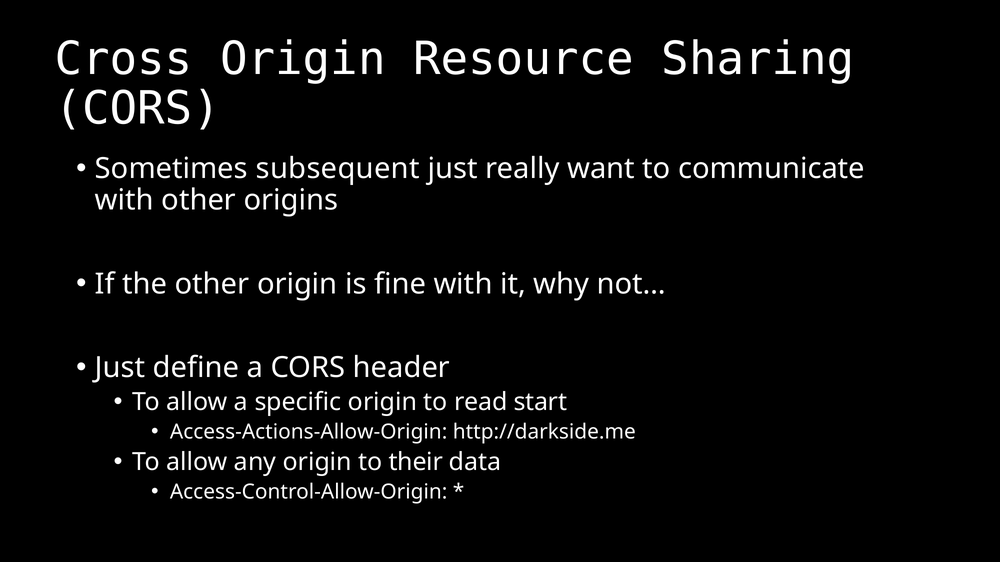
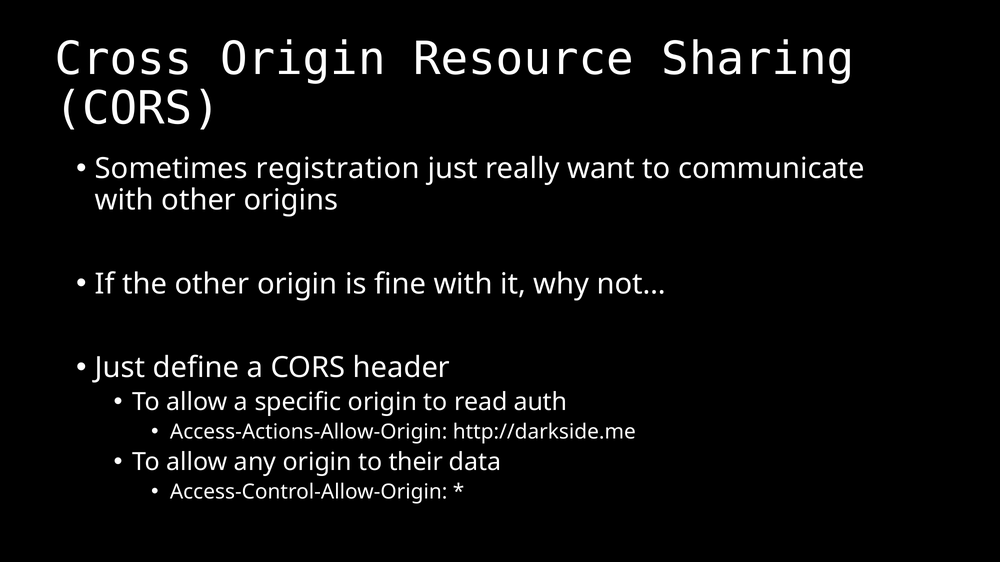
subsequent: subsequent -> registration (338, 169)
start: start -> auth (540, 402)
